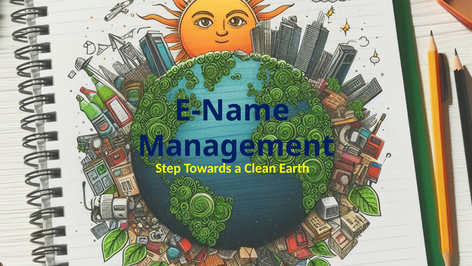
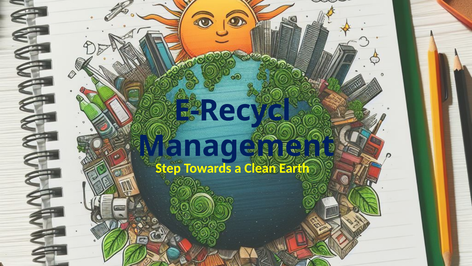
E-Name: E-Name -> E-Recycl (232, 110)
